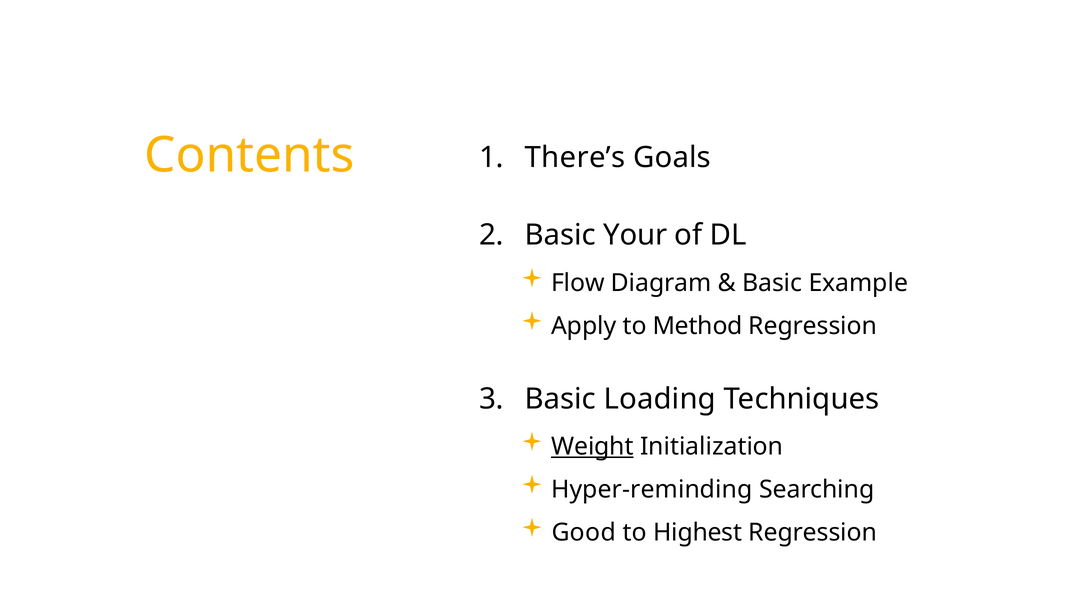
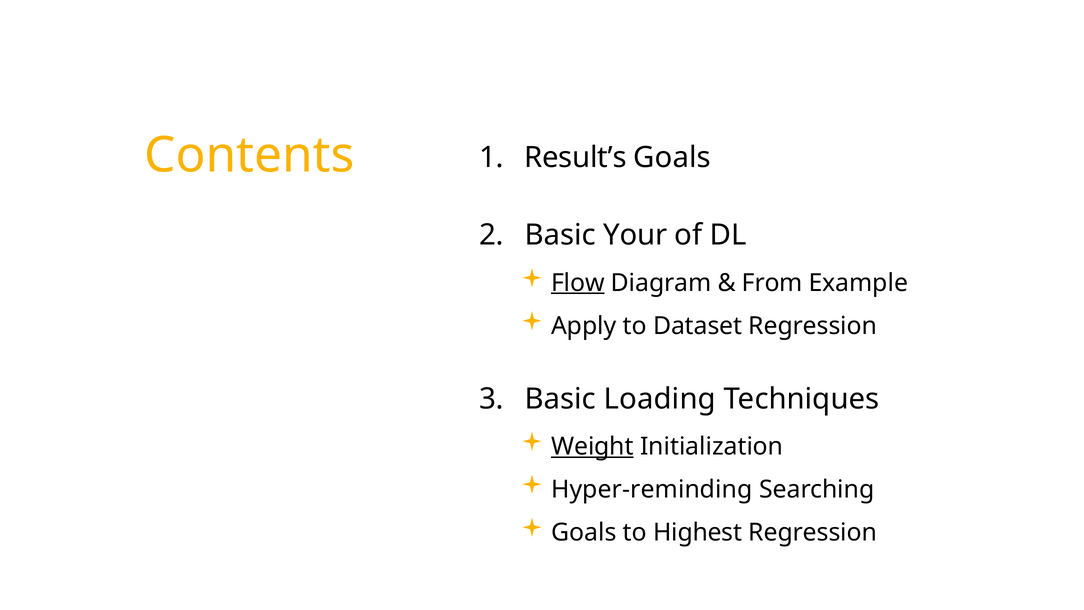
There’s: There’s -> Result’s (575, 157)
Flow underline: none -> present (578, 283)
Basic: Basic -> From (772, 283)
Method: Method -> Dataset (698, 326)
Good: Good -> Goals (584, 532)
